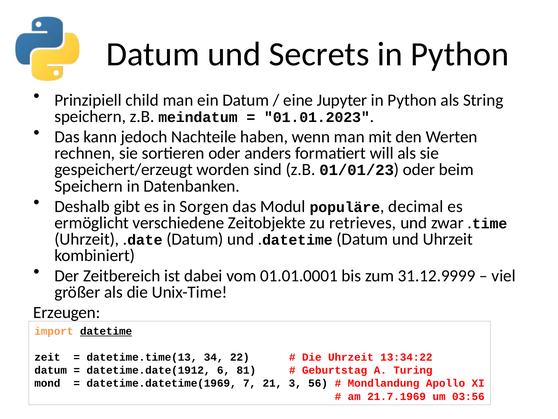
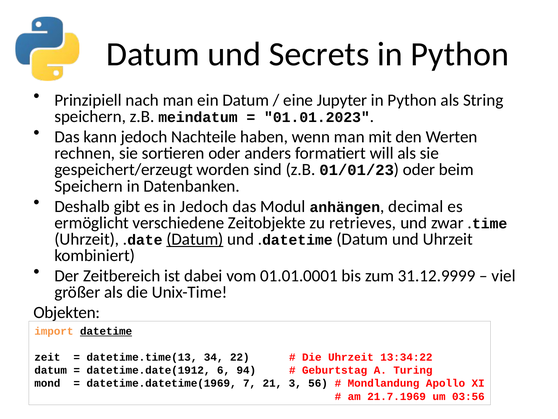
child: child -> nach (142, 100)
in Sorgen: Sorgen -> Jedoch (204, 206)
populäre: populäre -> anhängen (345, 207)
Datum underline: none -> present (195, 239)
Erzeugen: Erzeugen -> Objekten (67, 312)
81: 81 -> 94 (246, 370)
